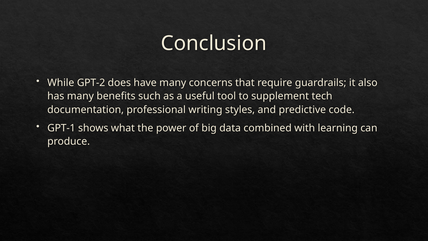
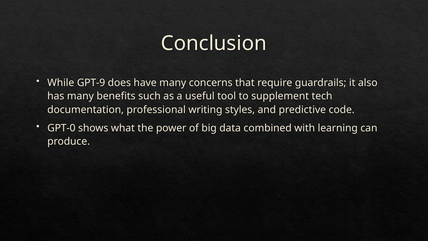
GPT-2: GPT-2 -> GPT-9 (91, 83)
GPT-1: GPT-1 -> GPT-0 (61, 128)
